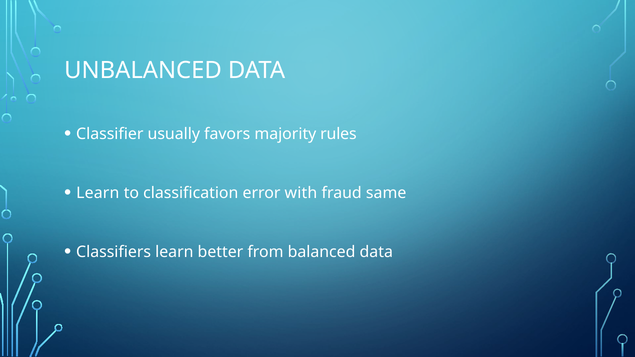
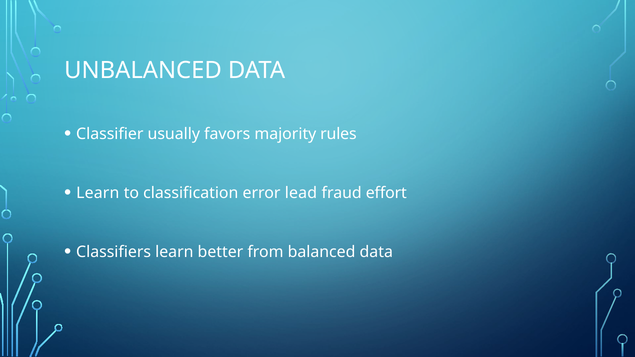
with: with -> lead (301, 193)
same: same -> effort (386, 193)
